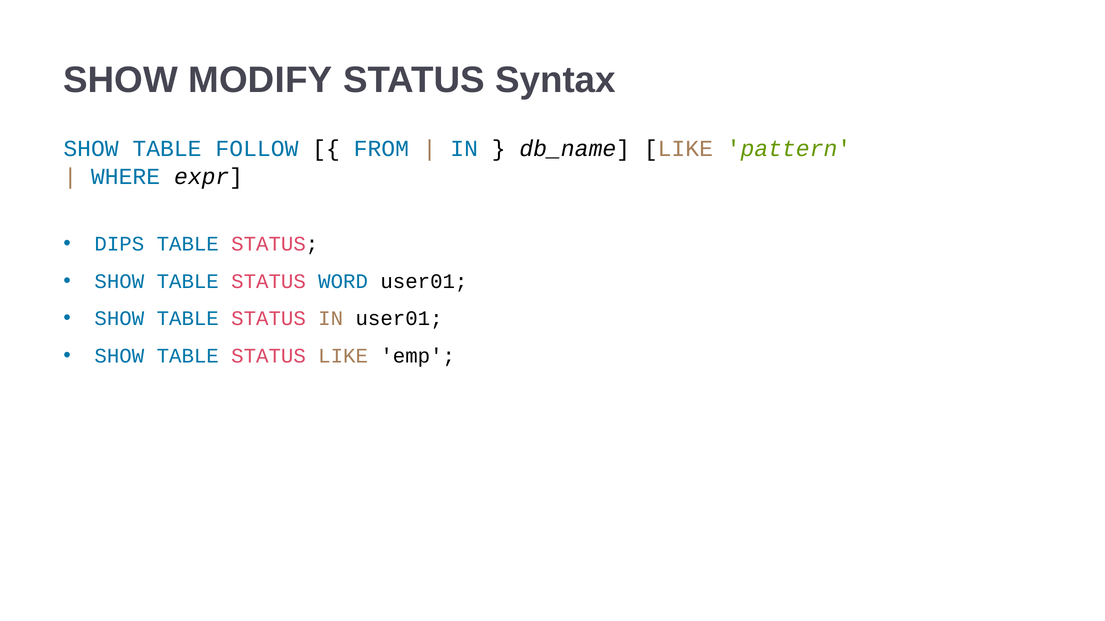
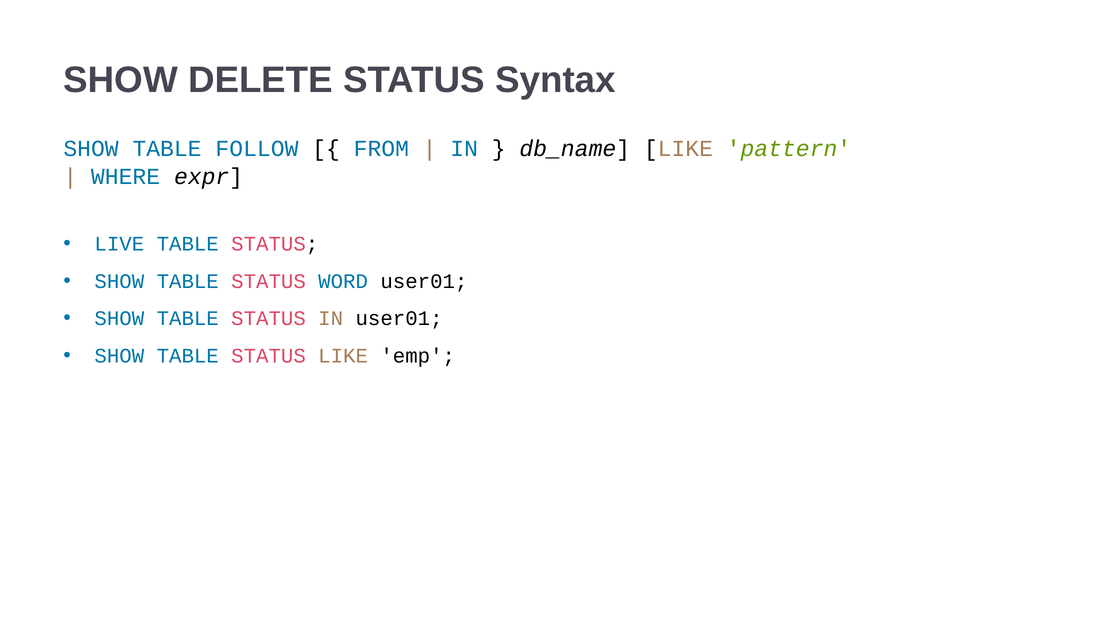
MODIFY: MODIFY -> DELETE (260, 80)
DIPS: DIPS -> LIVE (119, 244)
